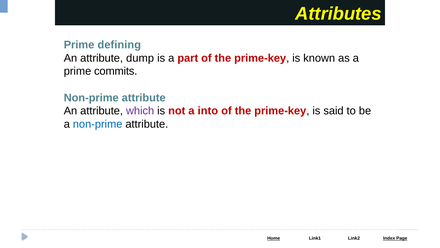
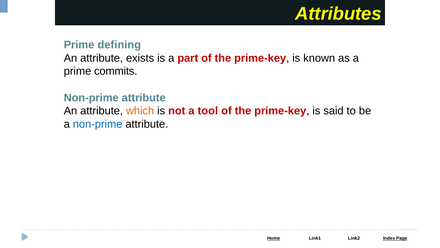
dump: dump -> exists (140, 58)
which colour: purple -> orange (140, 111)
into: into -> tool (208, 111)
